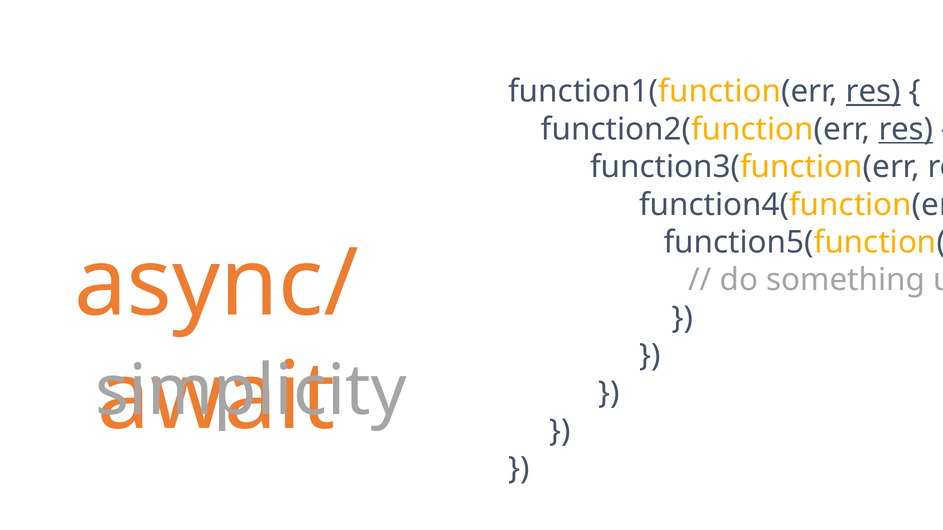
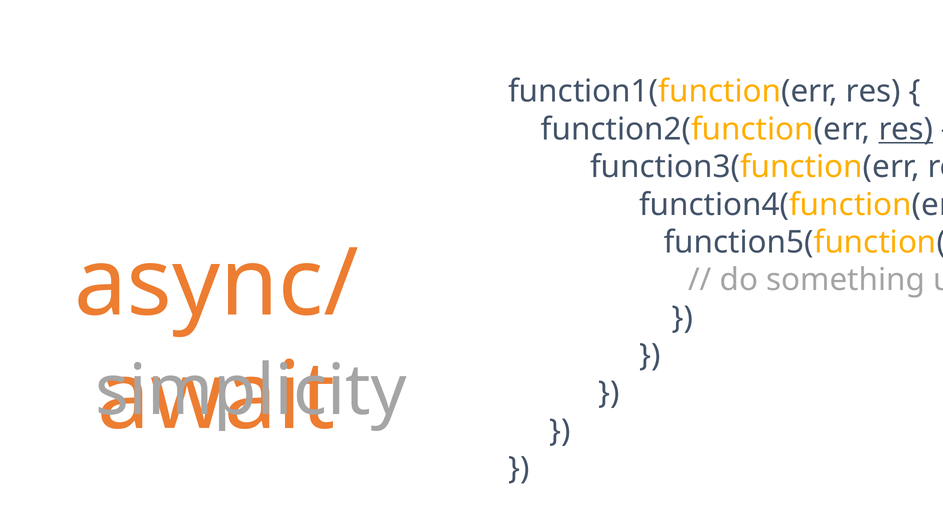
res underline: present -> none (873, 92)
